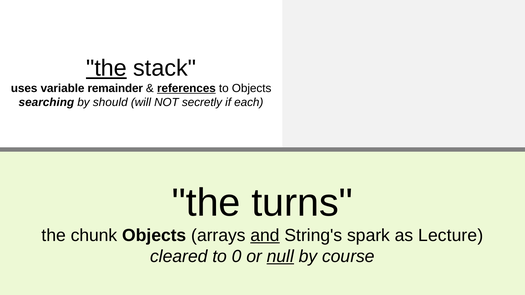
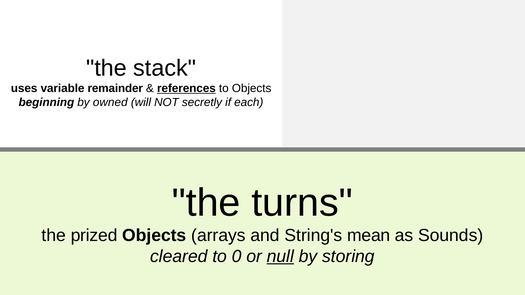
the underline: present -> none (106, 68)
searching: searching -> beginning (46, 102)
should: should -> owned (110, 102)
chunk: chunk -> prized (94, 236)
and underline: present -> none (265, 236)
spark: spark -> mean (369, 236)
Lecture: Lecture -> Sounds (451, 236)
course: course -> storing (348, 257)
